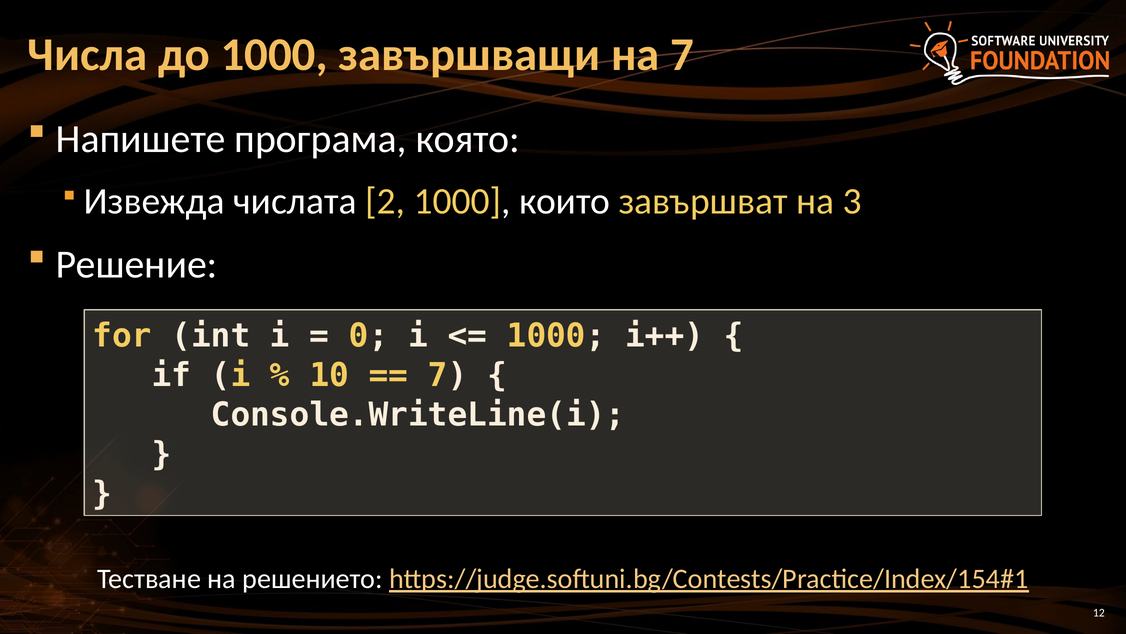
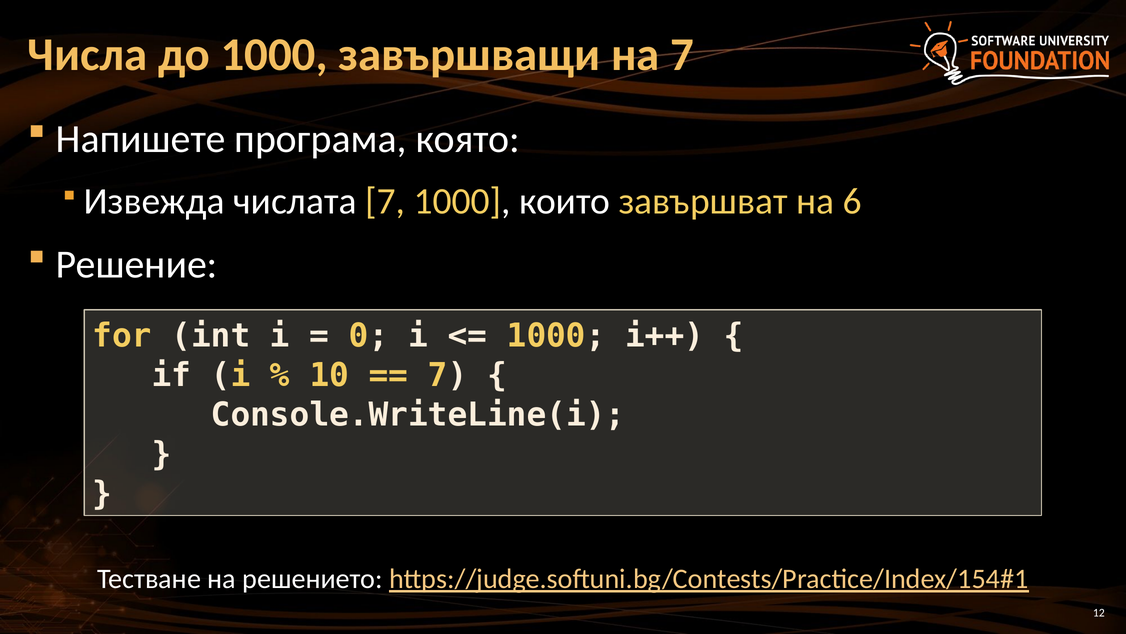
числата 2: 2 -> 7 (385, 201)
3: 3 -> 6 (852, 201)
